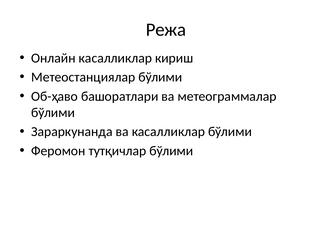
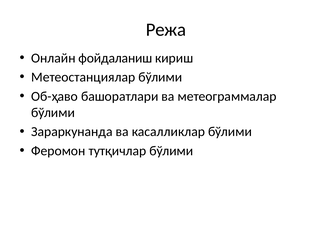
Онлайн касалликлар: касалликлар -> фойдаланиш (115, 58)
